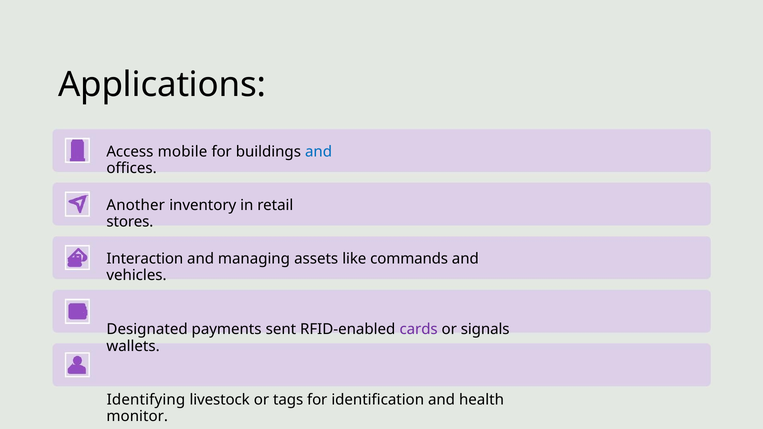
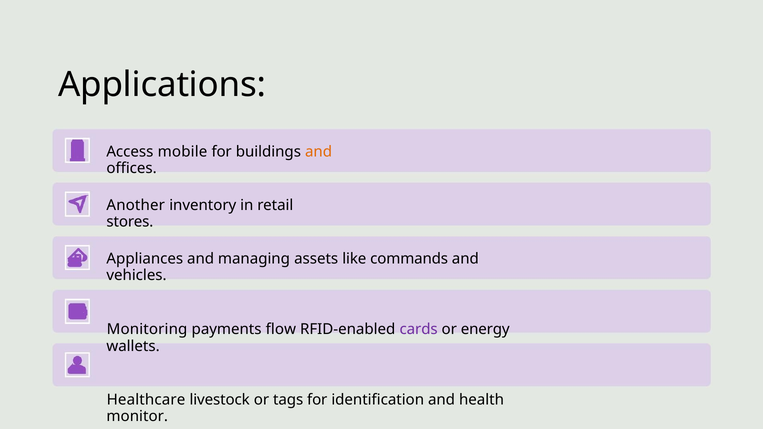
and colour: blue -> orange (319, 152)
Interaction: Interaction -> Appliances (145, 259)
Designated: Designated -> Monitoring (147, 330)
sent: sent -> flow (281, 330)
signals: signals -> energy (485, 330)
Identifying: Identifying -> Healthcare (146, 400)
